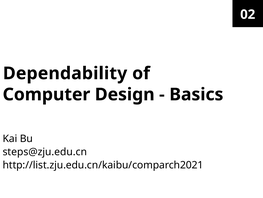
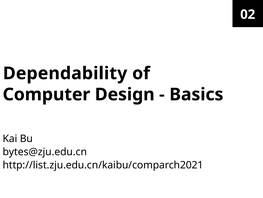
steps@zju.edu.cn: steps@zju.edu.cn -> bytes@zju.edu.cn (45, 151)
